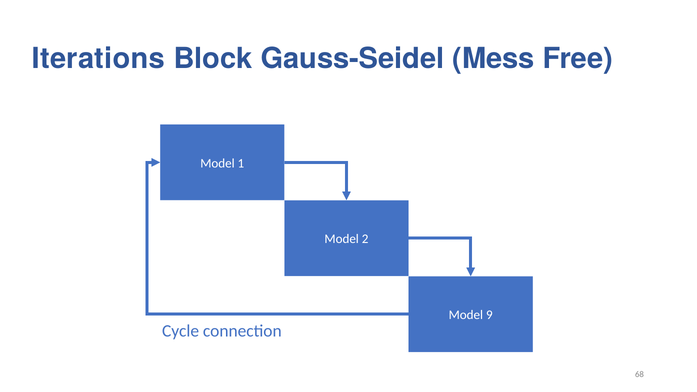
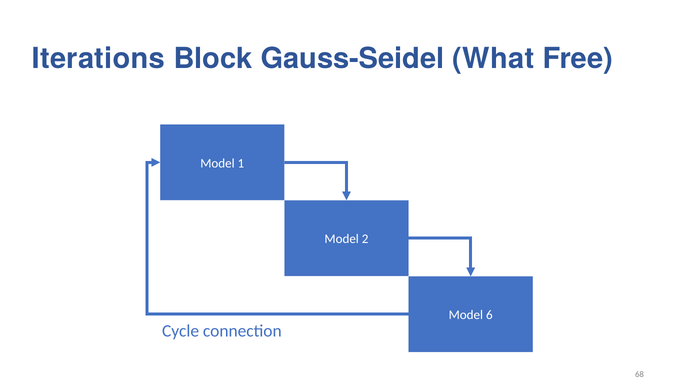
Mess: Mess -> What (493, 59)
9: 9 -> 6 (489, 315)
